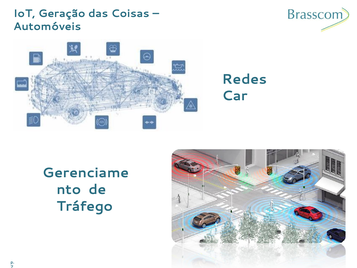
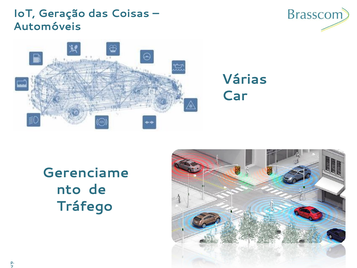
Redes: Redes -> Várias (244, 79)
